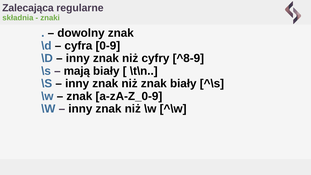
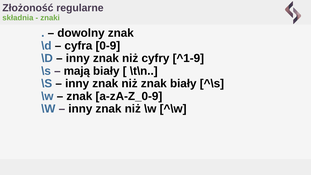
Zalecająca: Zalecająca -> Złożoność (28, 8)
^8-9: ^8-9 -> ^1-9 (188, 58)
